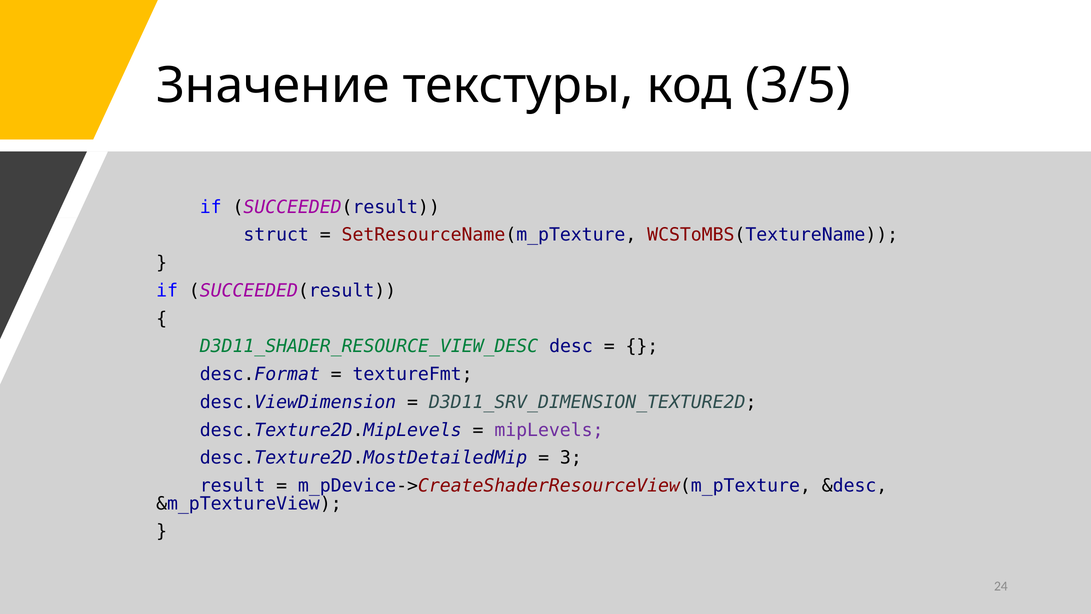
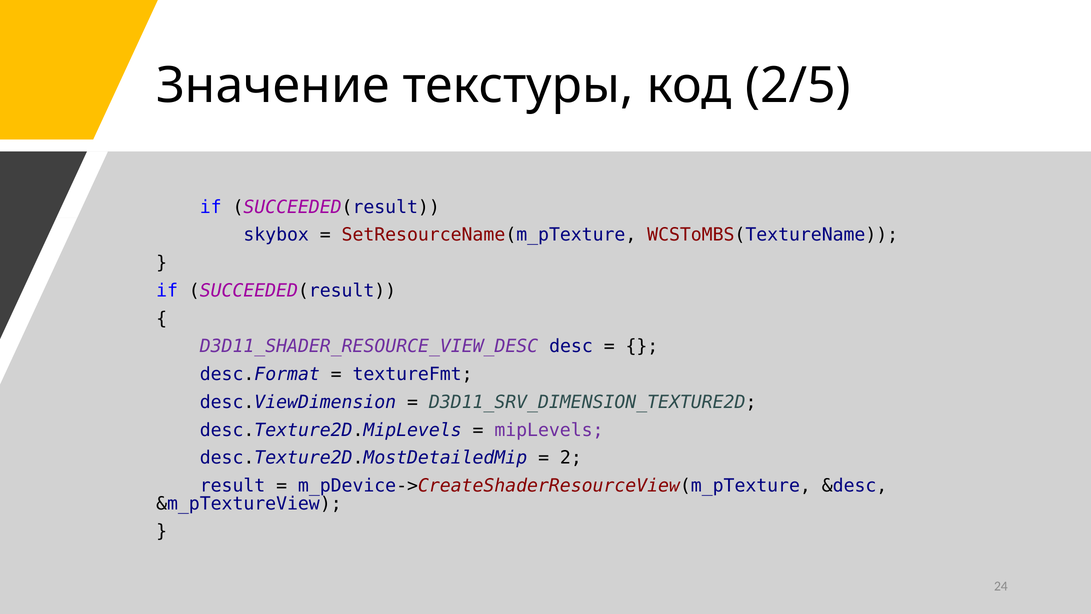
3/5: 3/5 -> 2/5 (798, 86)
struct: struct -> skybox (276, 235)
D3D11_SHADER_RESOURCE_VIEW_DESC colour: green -> purple (369, 346)
3: 3 -> 2 (571, 458)
